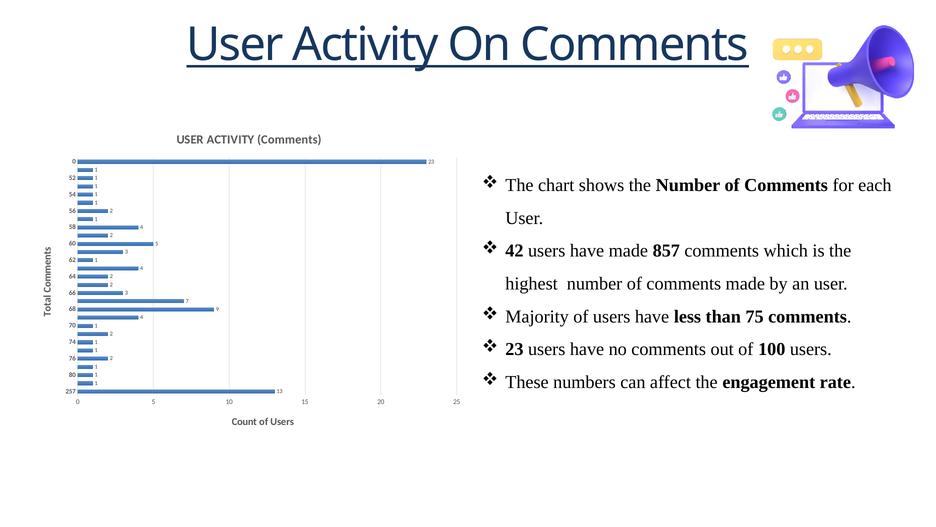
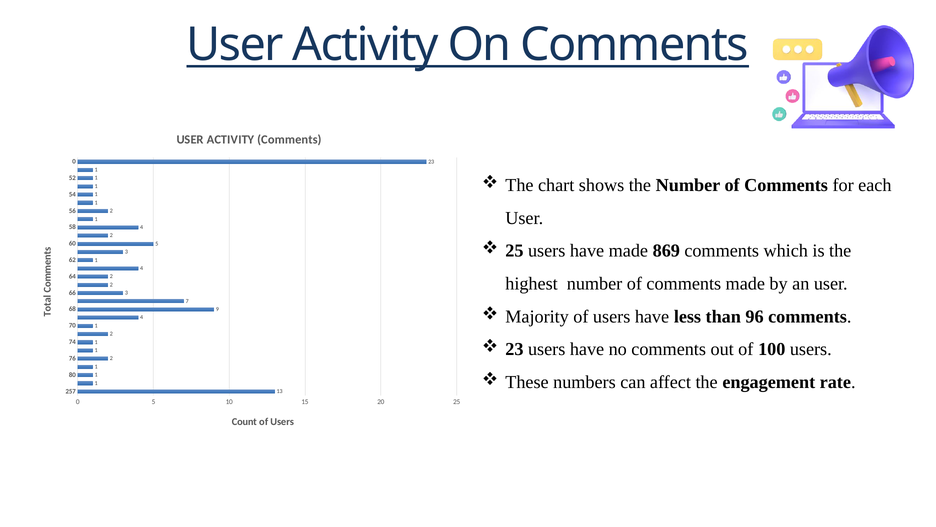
42: 42 -> 25 (514, 251)
857: 857 -> 869 (666, 251)
75: 75 -> 96 (755, 316)
